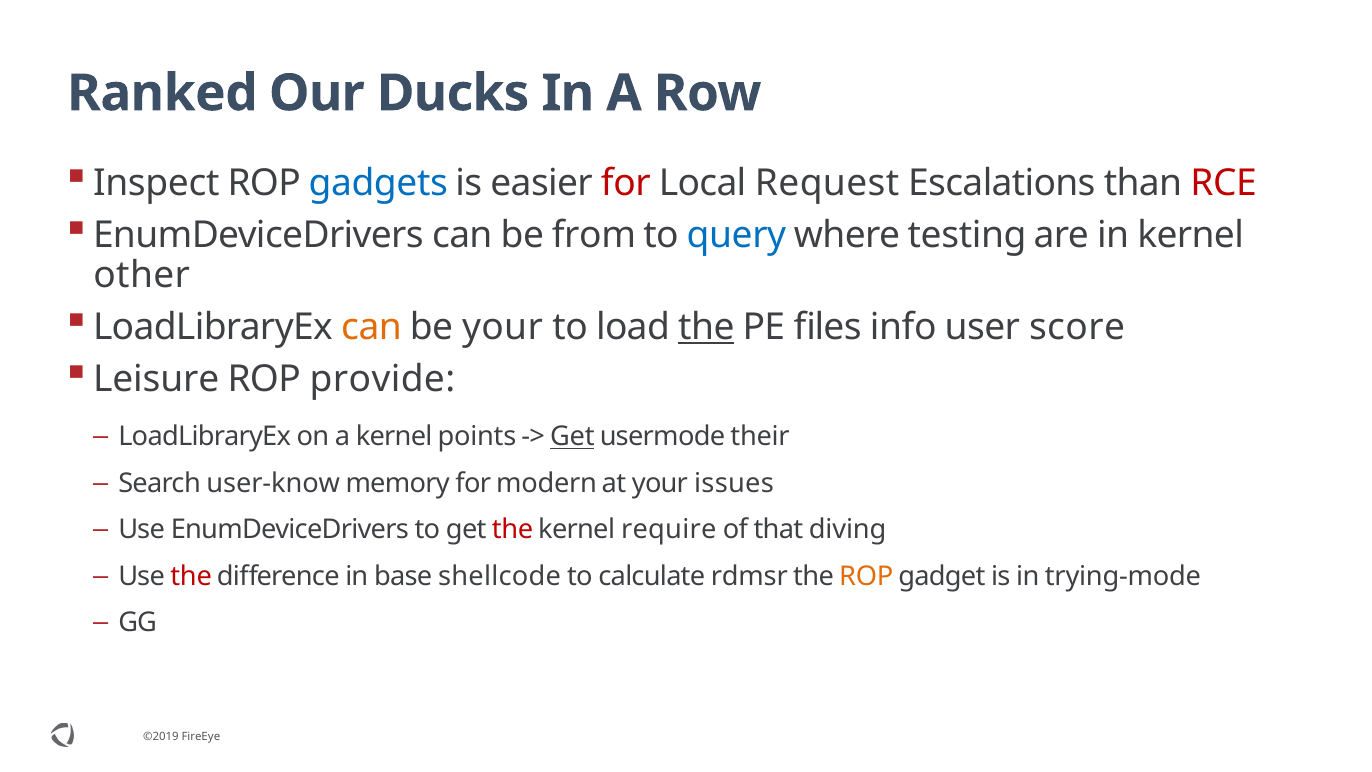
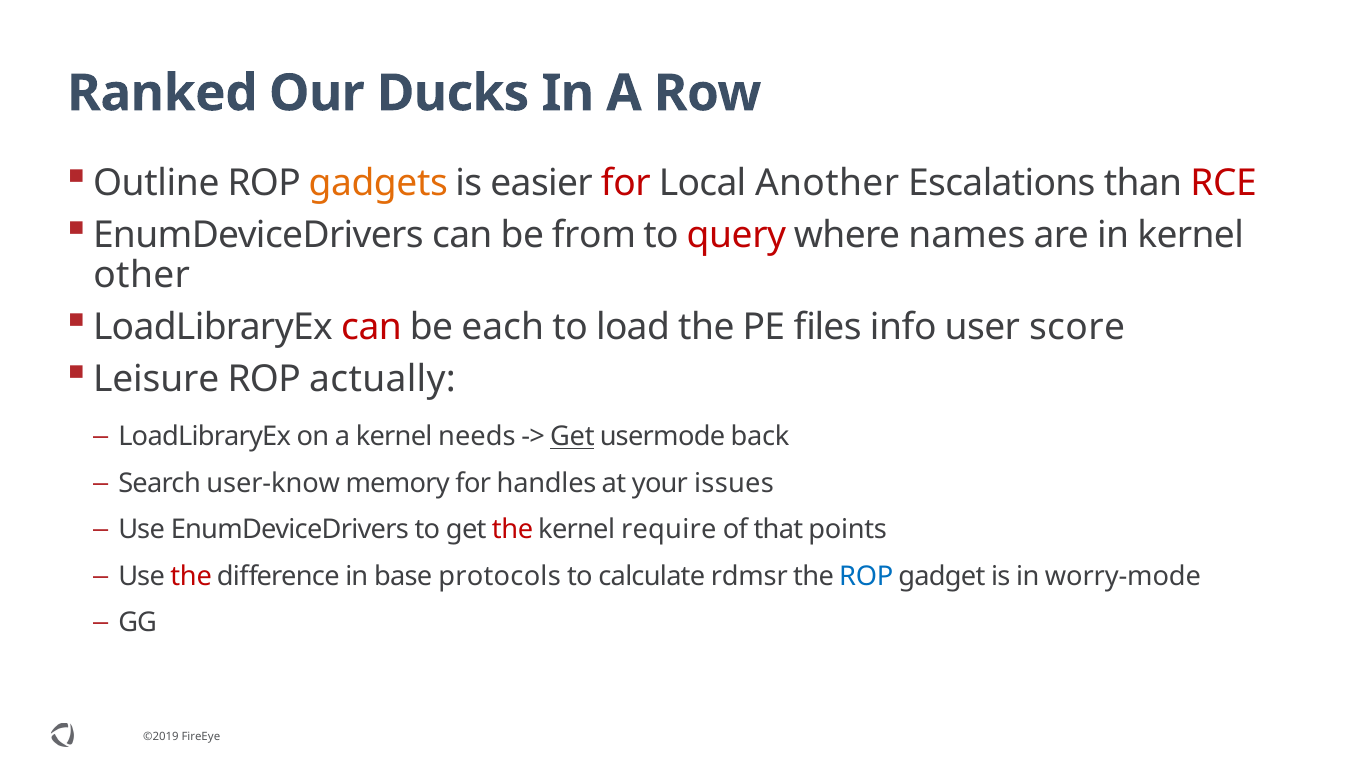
Inspect: Inspect -> Outline (156, 184)
gadgets colour: blue -> orange (378, 184)
Request: Request -> Another (827, 184)
query colour: blue -> red (736, 236)
testing: testing -> names (967, 236)
can colour: orange -> red (371, 327)
be your: your -> each (503, 327)
the underline: present -> none (706, 327)
provide: provide -> actually (383, 379)
points: points -> needs (477, 437)
their: their -> back (760, 437)
modern: modern -> handles (547, 484)
diving: diving -> points (848, 530)
shellcode: shellcode -> protocols (500, 577)
ROP colour: orange -> blue (866, 577)
trying-mode: trying-mode -> worry-mode (1123, 577)
